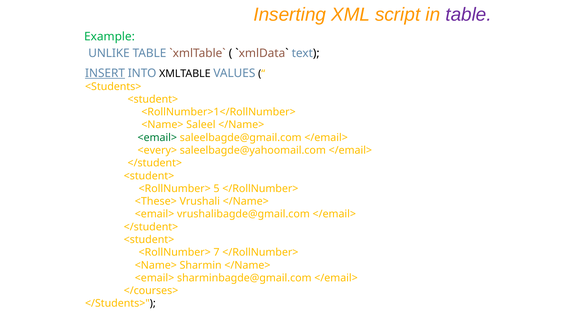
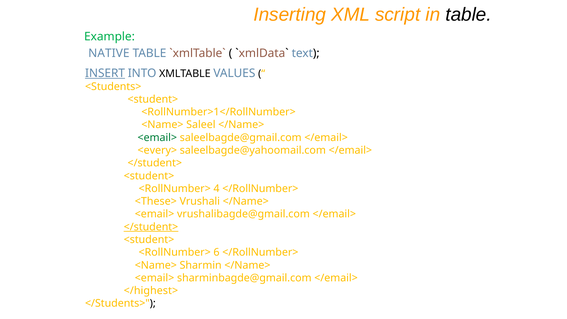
table colour: purple -> black (469, 15)
UNLIKE: UNLIKE -> NATIVE (109, 53)
5: 5 -> 4 (217, 189)
</student> underline: none -> present (151, 227)
7: 7 -> 6 (217, 252)
</courses>: </courses> -> </highest> (151, 291)
